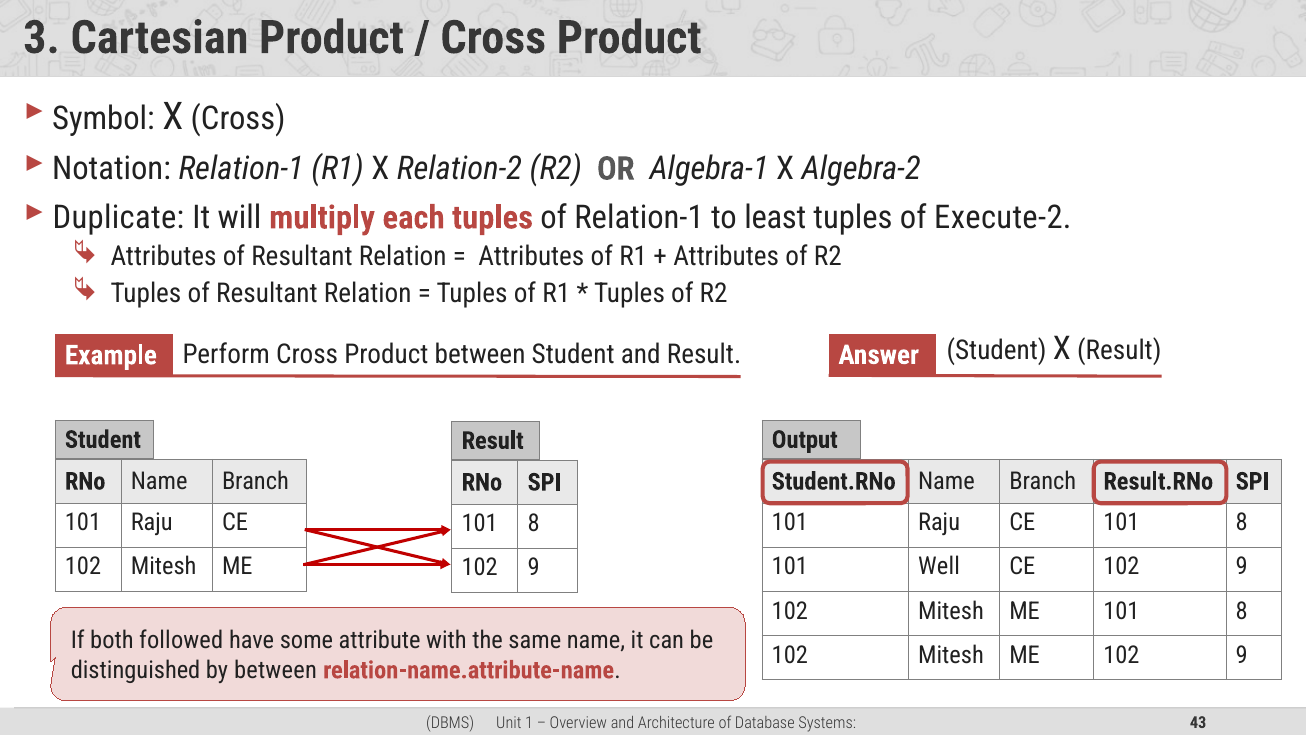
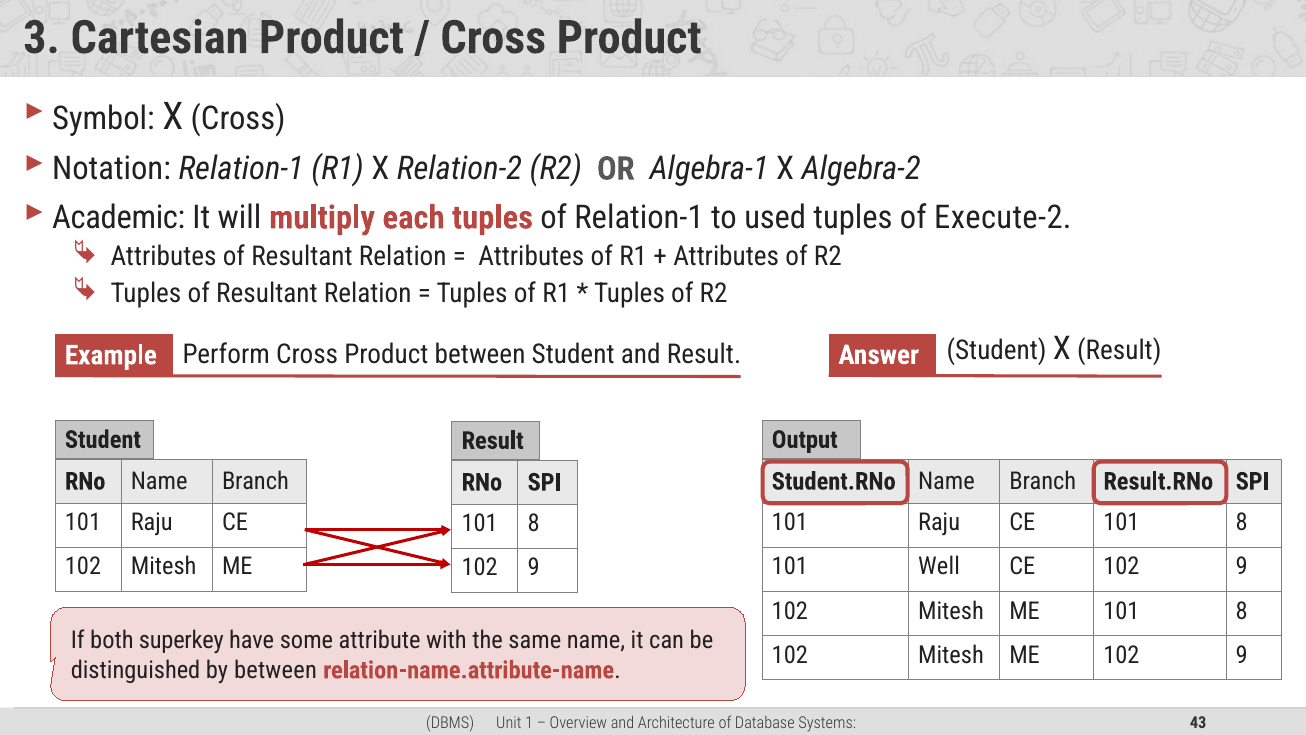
Duplicate: Duplicate -> Academic (119, 218)
least: least -> used (775, 218)
followed: followed -> superkey (181, 641)
